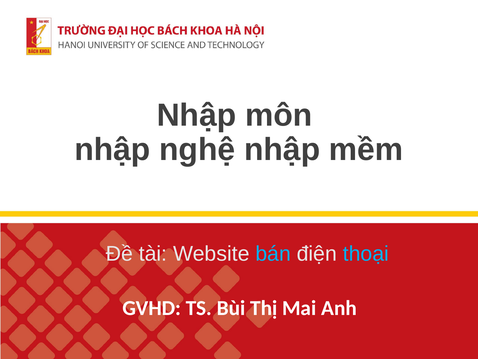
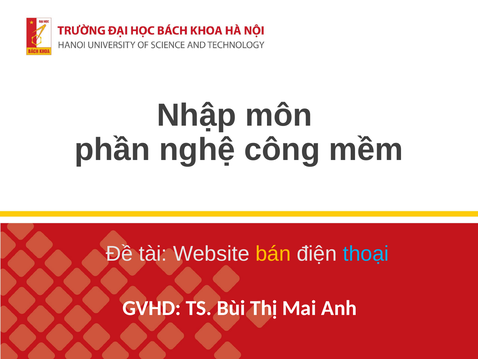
nhập: nhập -> phần (112, 150)
nghệ nhập: nhập -> công (282, 150)
bán colour: light blue -> yellow (273, 253)
